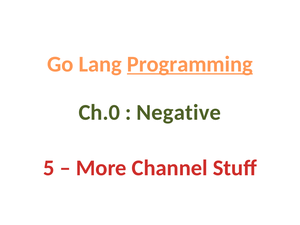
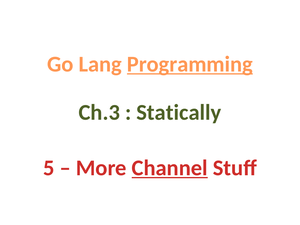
Ch.0: Ch.0 -> Ch.3 (99, 112)
Negative: Negative -> Statically (179, 112)
Channel underline: none -> present (170, 168)
